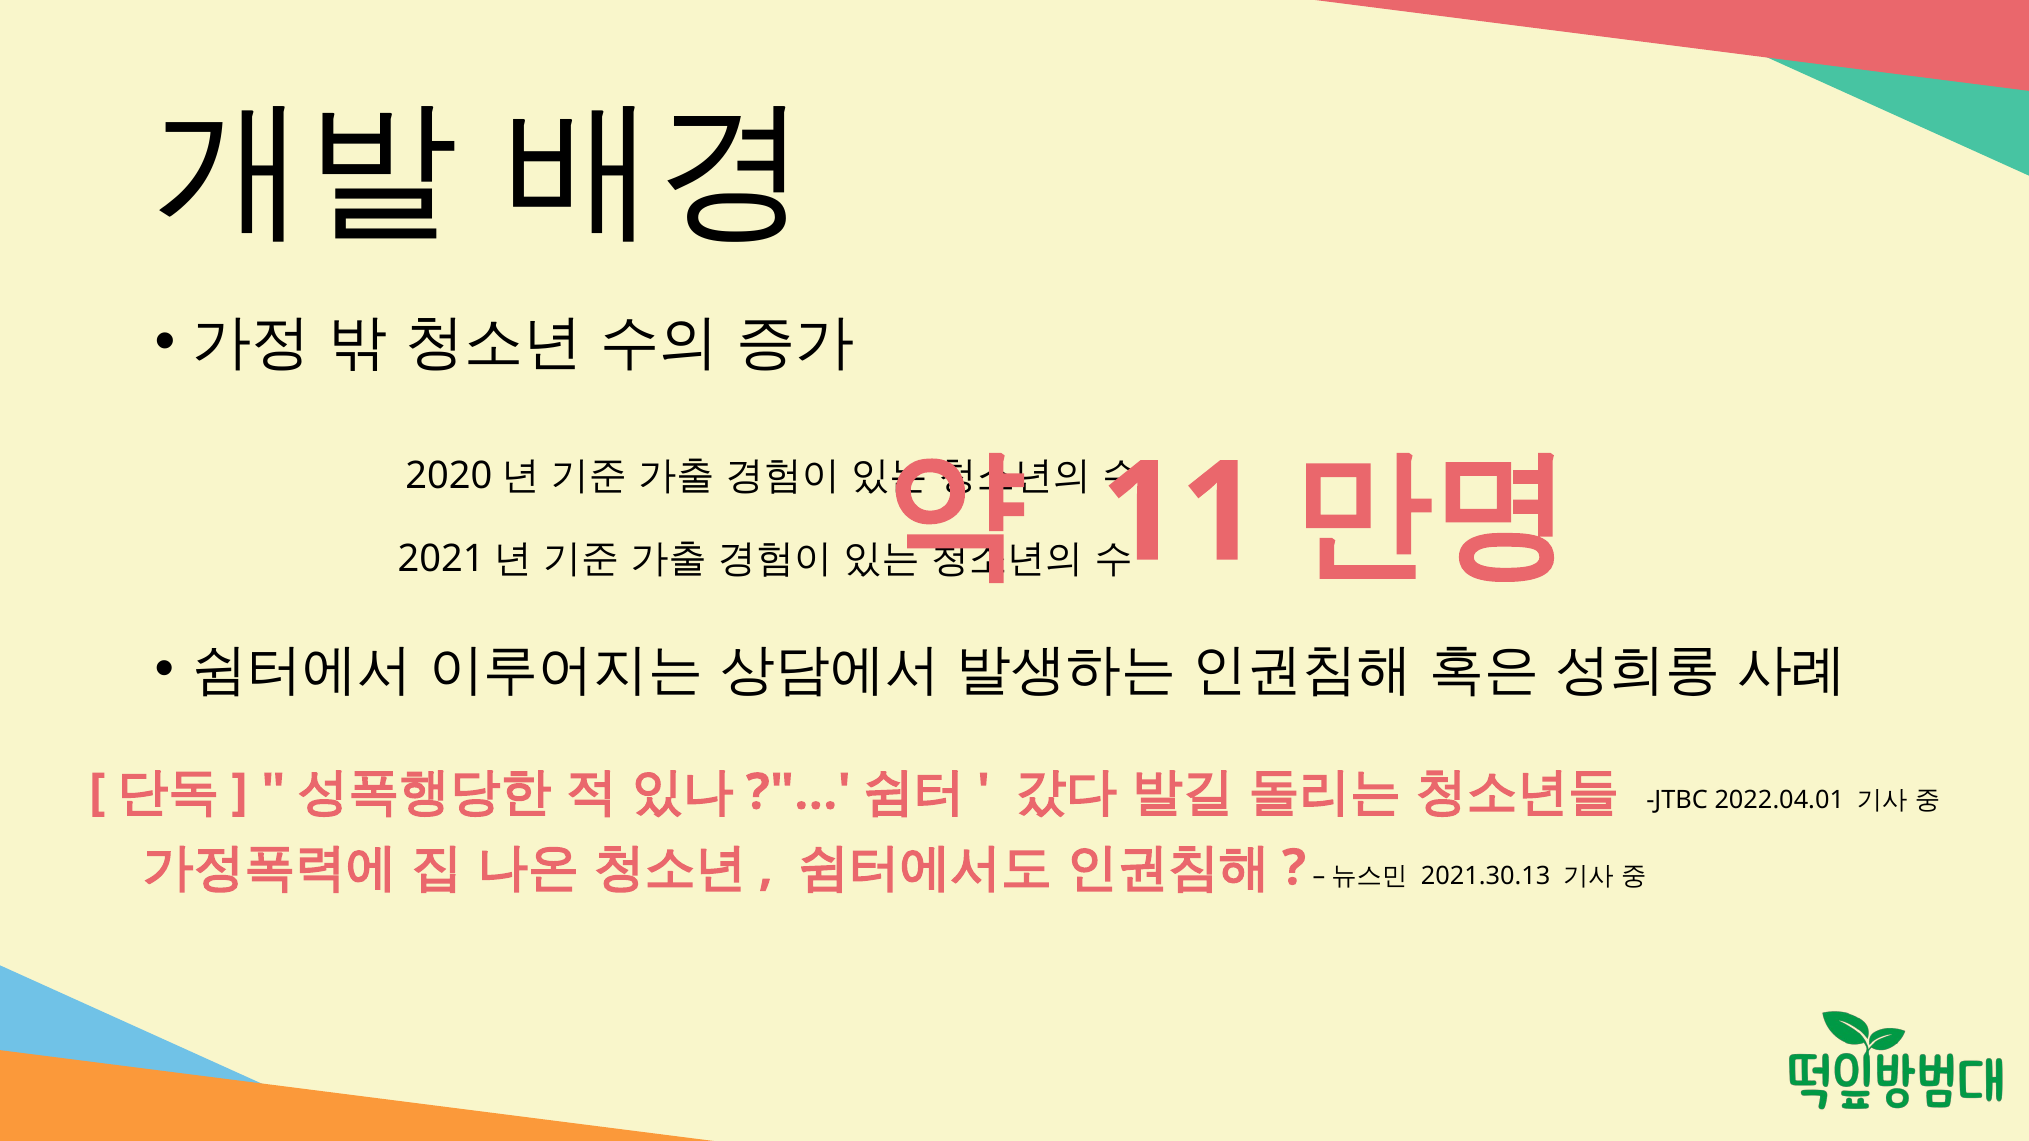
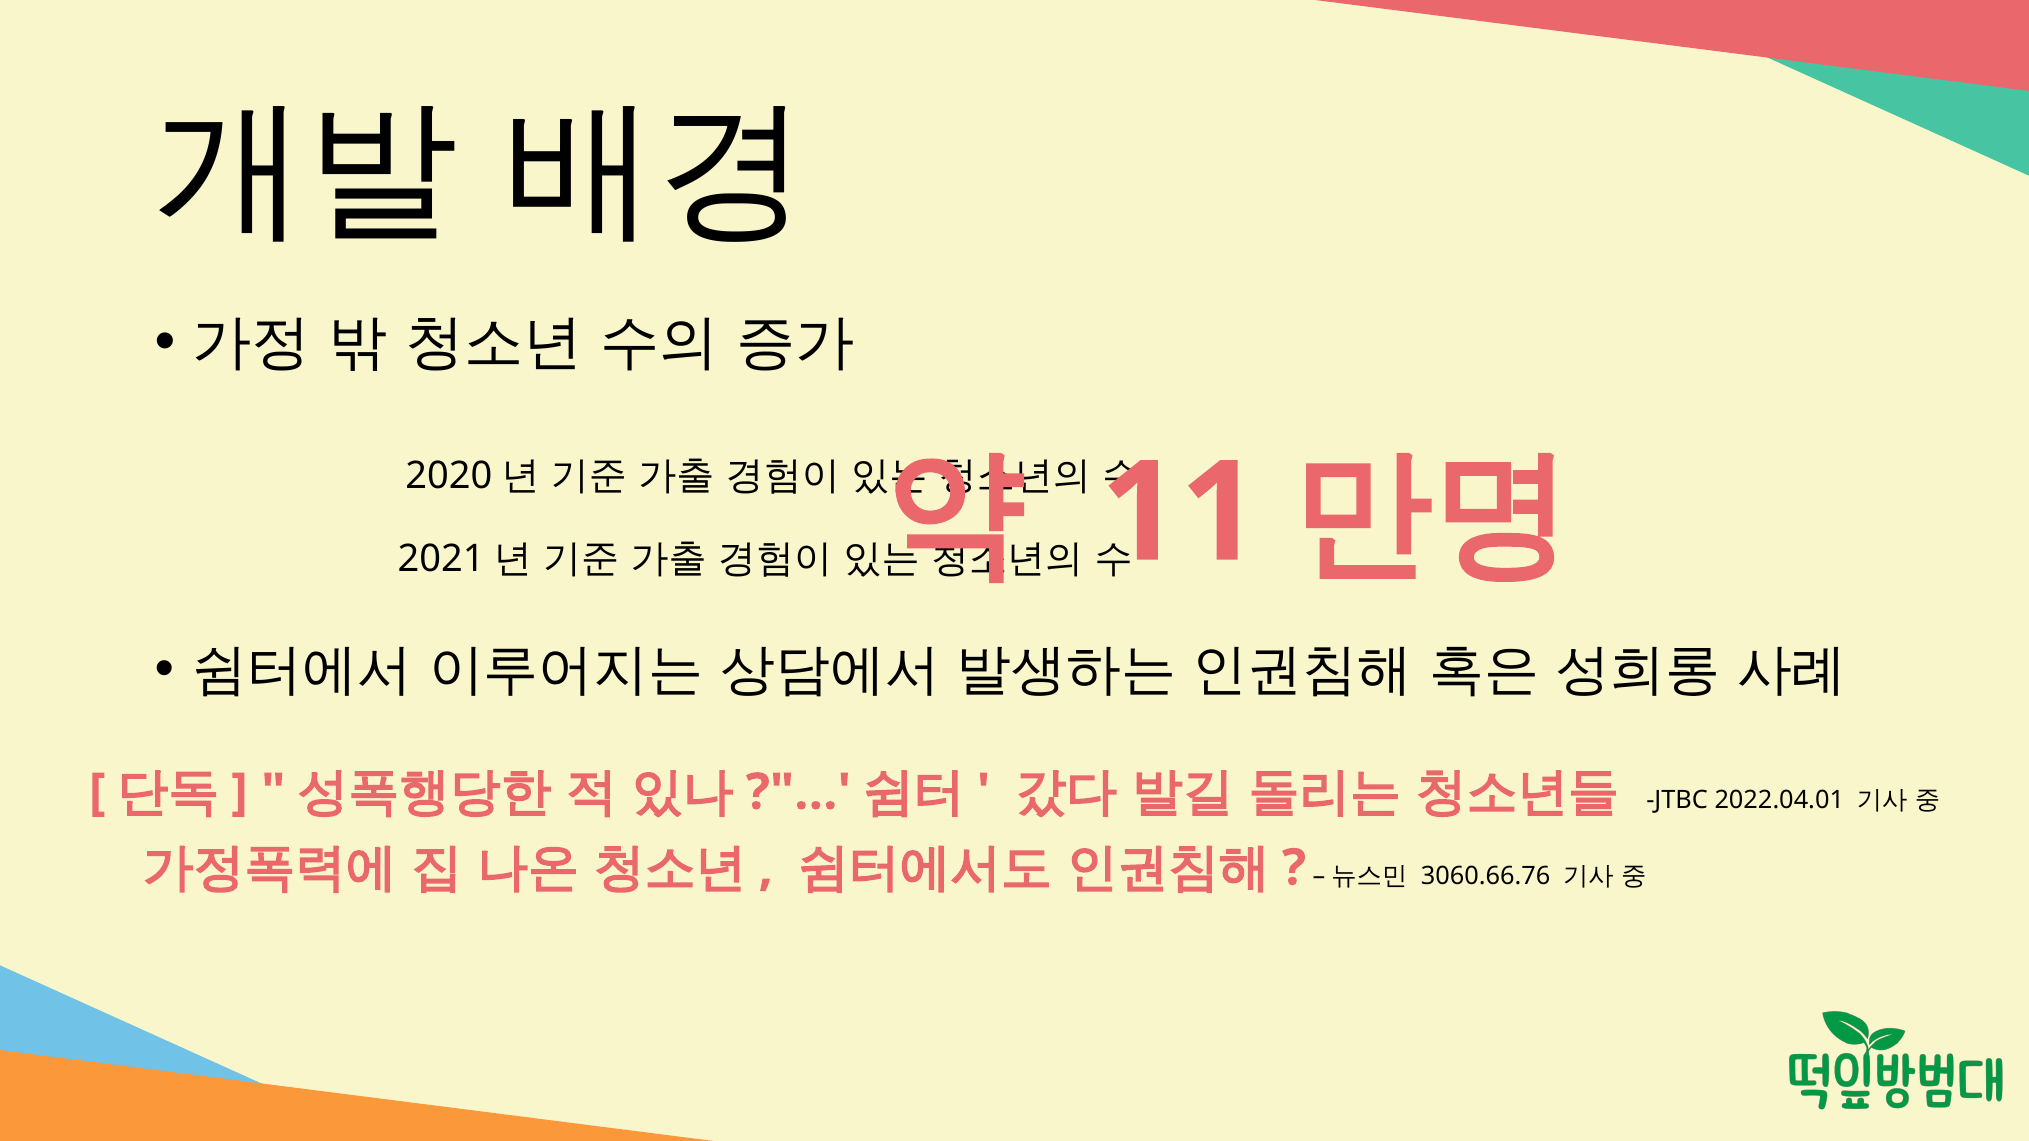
2021.30.13: 2021.30.13 -> 3060.66.76 (1486, 876)
